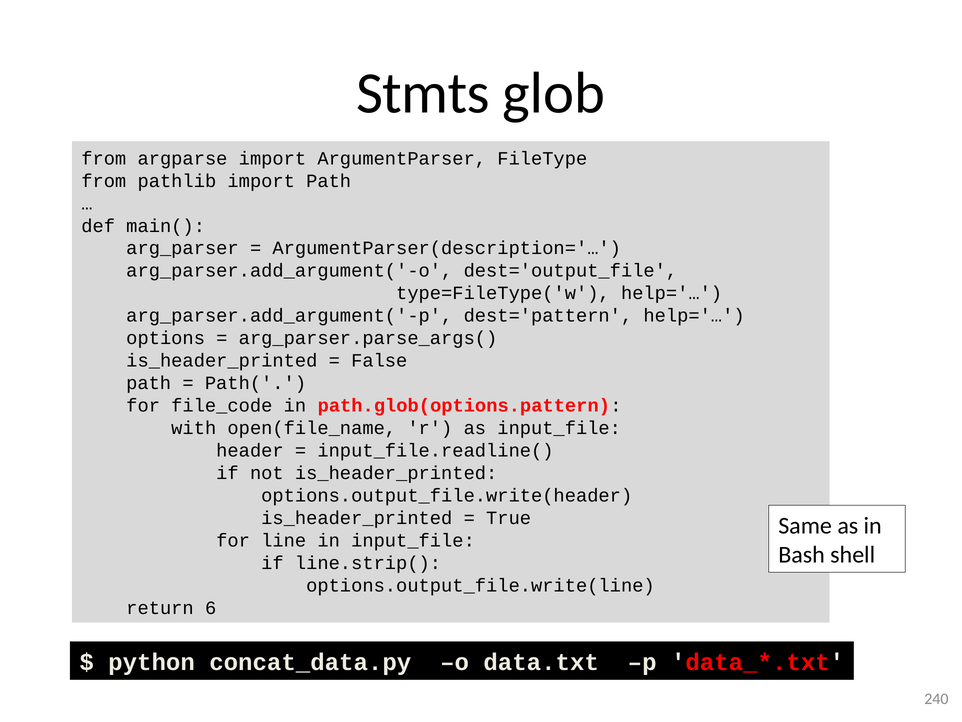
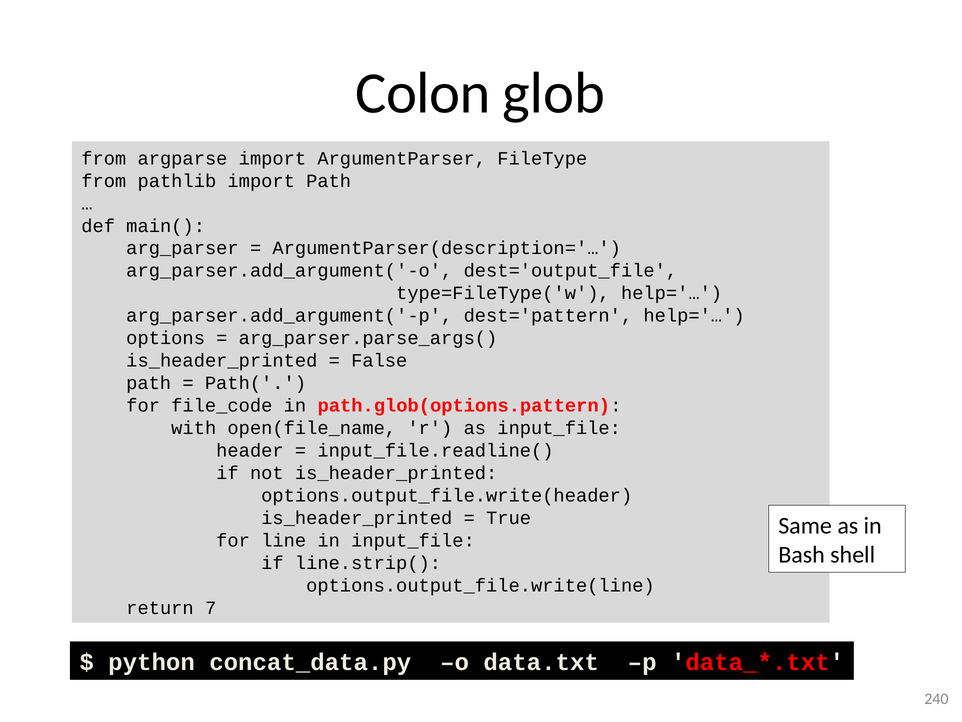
Stmts: Stmts -> Colon (423, 93)
6: 6 -> 7 (211, 607)
